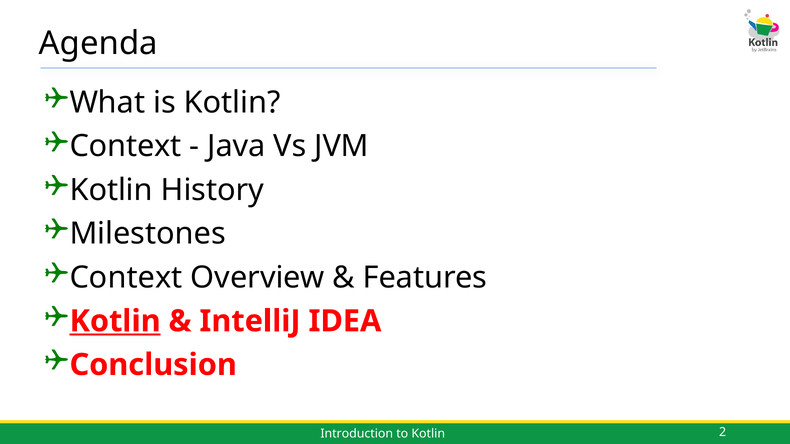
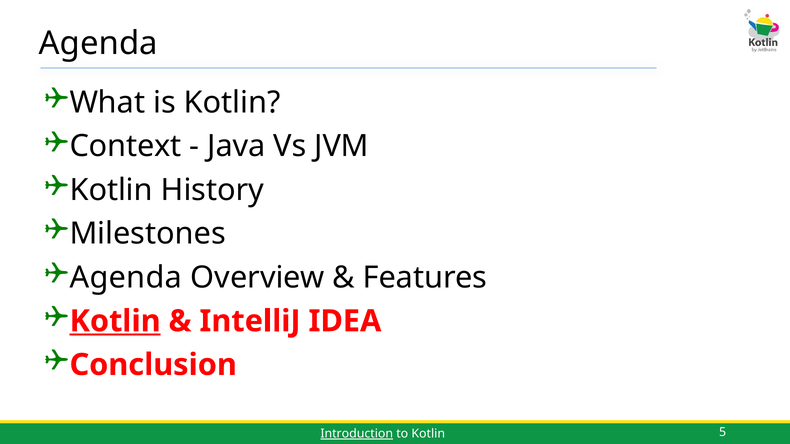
Context: Context -> Agenda (126, 278)
Introduction underline: none -> present (357, 434)
2: 2 -> 5 (723, 432)
